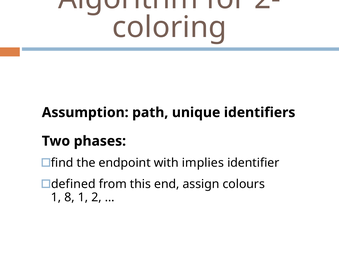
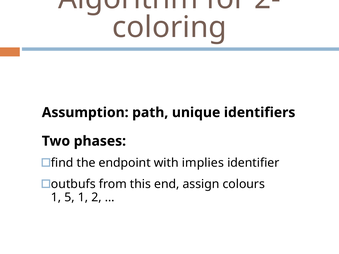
defined: defined -> outbufs (73, 184)
8: 8 -> 5 (70, 197)
